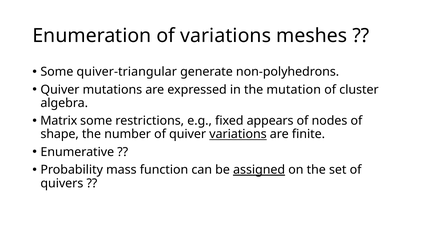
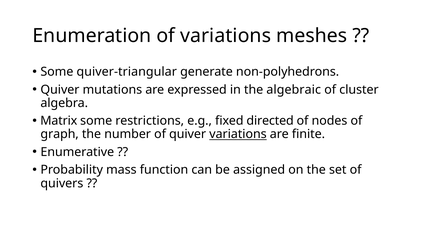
mutation: mutation -> algebraic (294, 90)
appears: appears -> directed (270, 121)
shape: shape -> graph (60, 135)
assigned underline: present -> none (259, 170)
